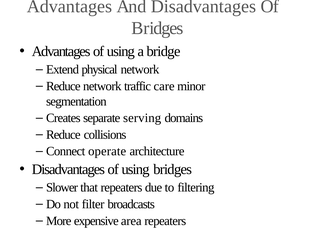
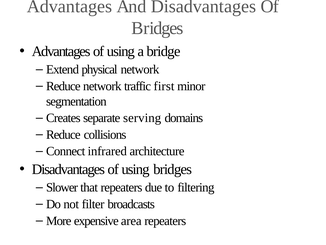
care: care -> first (164, 86)
operate: operate -> infrared (107, 151)
